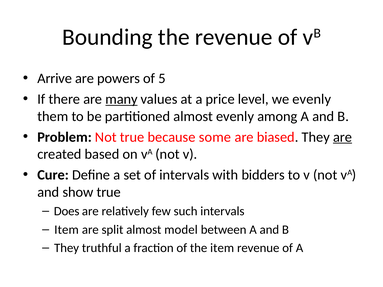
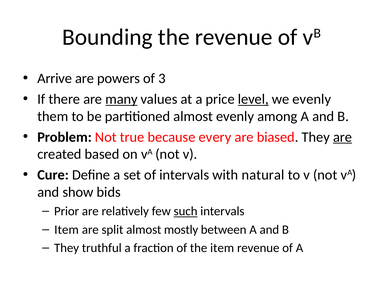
5: 5 -> 3 (162, 79)
level underline: none -> present (253, 99)
some: some -> every (215, 137)
bidders: bidders -> natural (263, 175)
show true: true -> bids (109, 192)
Does: Does -> Prior (67, 211)
such underline: none -> present (186, 211)
model: model -> mostly (181, 230)
